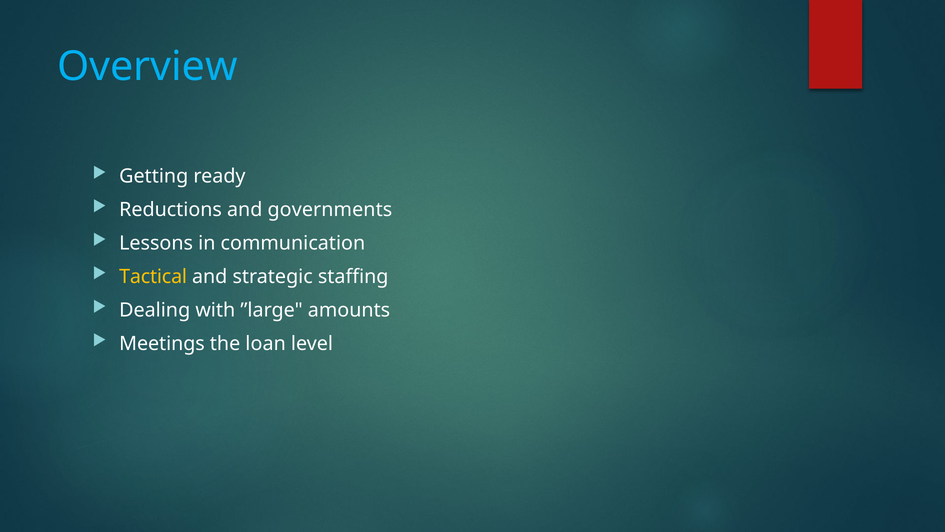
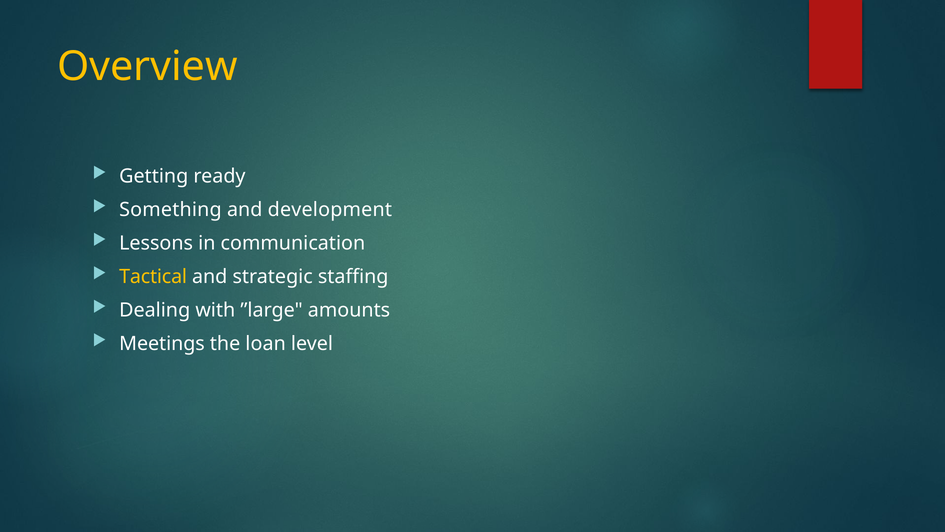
Overview colour: light blue -> yellow (147, 66)
Reductions: Reductions -> Something (170, 209)
governments: governments -> development (330, 209)
